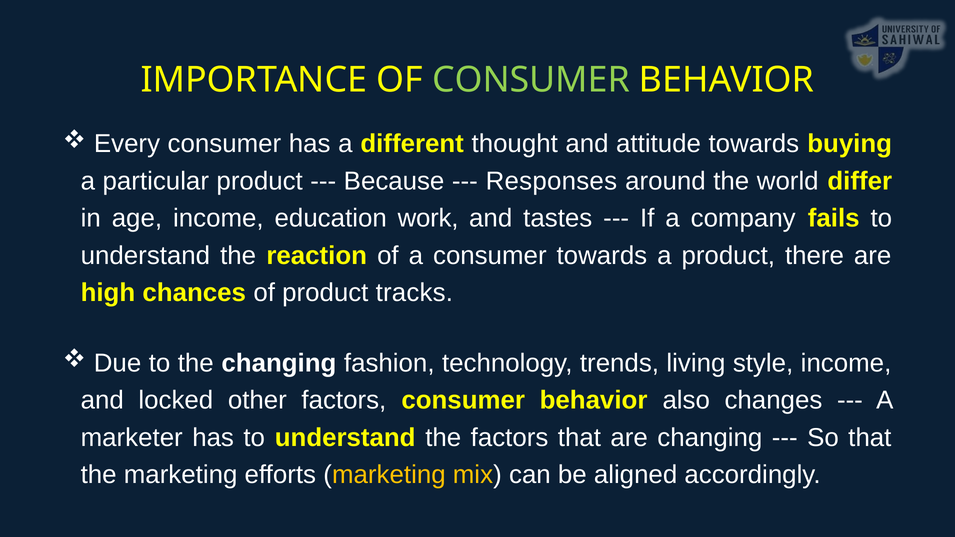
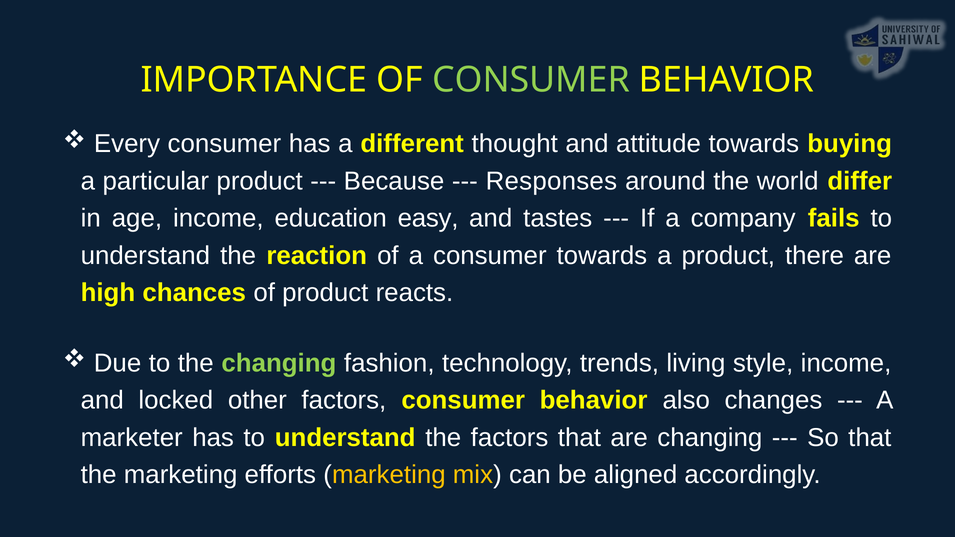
work: work -> easy (428, 218)
tracks: tracks -> reacts (414, 293)
changing colour: white -> light green (279, 363)
